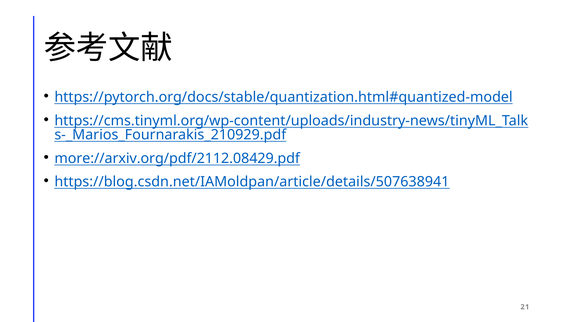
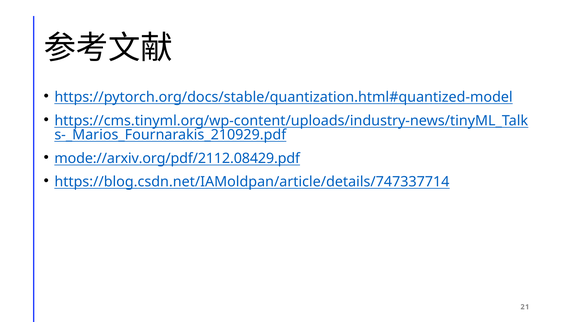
more://arxiv.org/pdf/2112.08429.pdf: more://arxiv.org/pdf/2112.08429.pdf -> mode://arxiv.org/pdf/2112.08429.pdf (177, 159)
https://blog.csdn.net/IAMoldpan/article/details/507638941: https://blog.csdn.net/IAMoldpan/article/details/507638941 -> https://blog.csdn.net/IAMoldpan/article/details/747337714 (252, 182)
